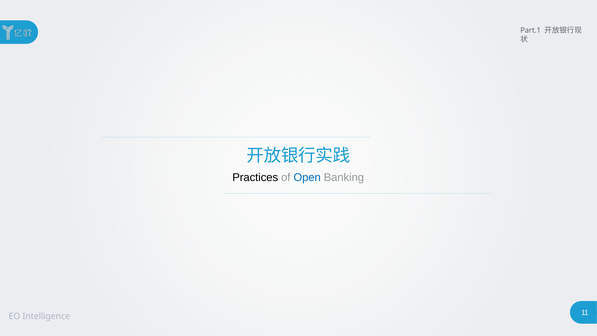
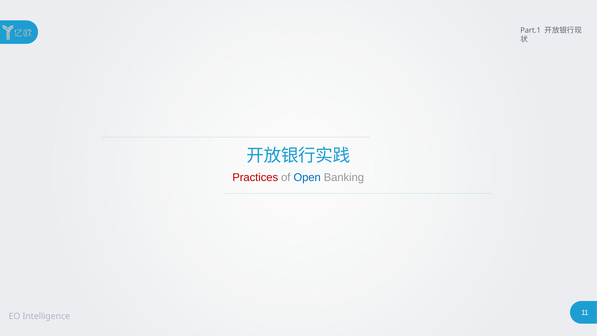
Practices colour: black -> red (255, 177)
